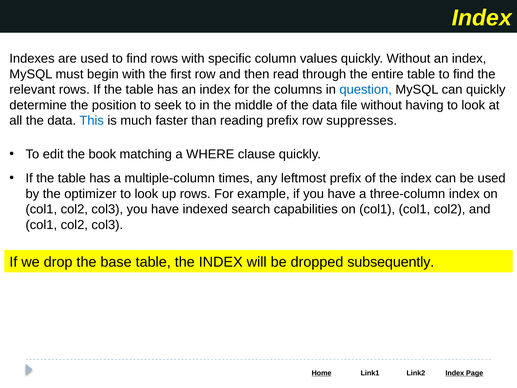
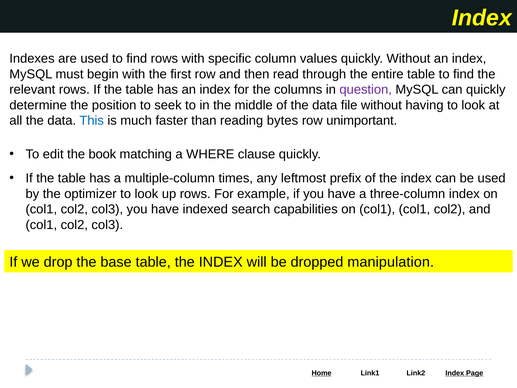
question colour: blue -> purple (366, 90)
reading prefix: prefix -> bytes (282, 121)
suppresses: suppresses -> unimportant (362, 121)
subsequently: subsequently -> manipulation (391, 262)
